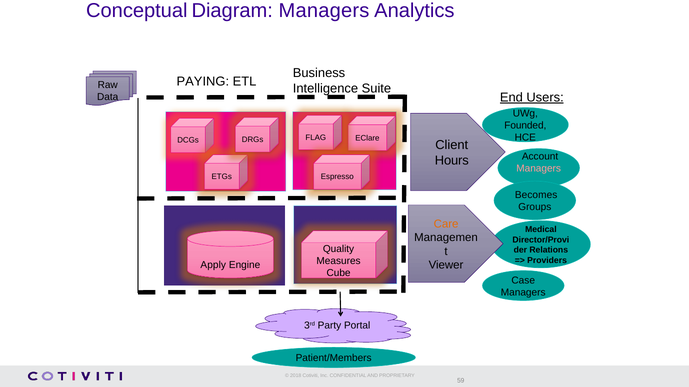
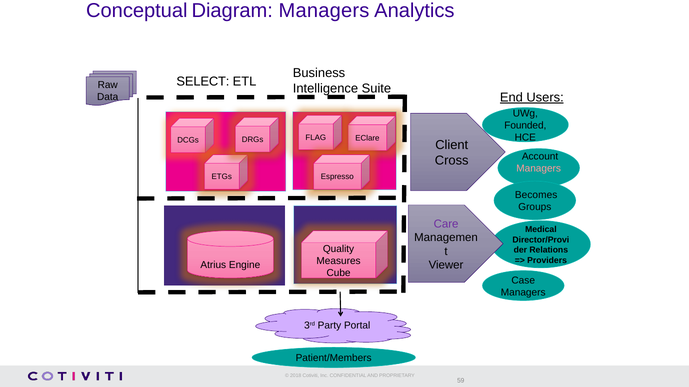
PAYING: PAYING -> SELECT (203, 82)
Hours: Hours -> Cross (452, 161)
Care colour: orange -> purple (446, 224)
Apply: Apply -> Atrius (213, 265)
